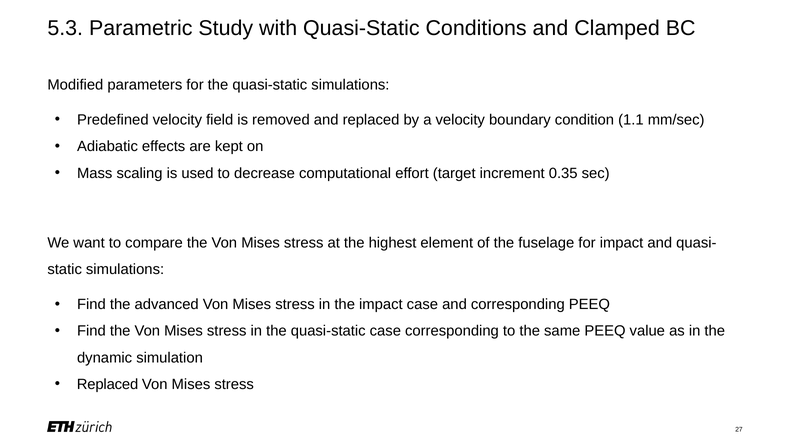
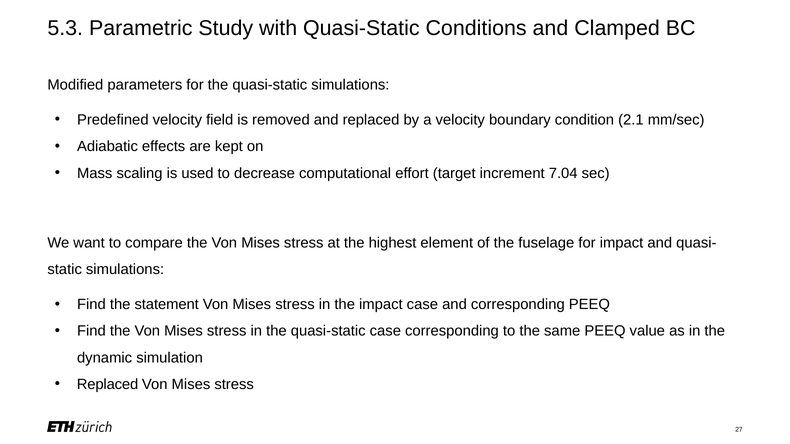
1.1: 1.1 -> 2.1 (631, 120)
0.35: 0.35 -> 7.04 (563, 173)
advanced: advanced -> statement (167, 305)
